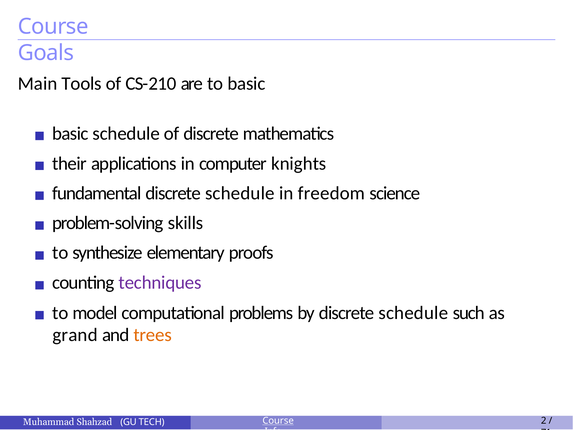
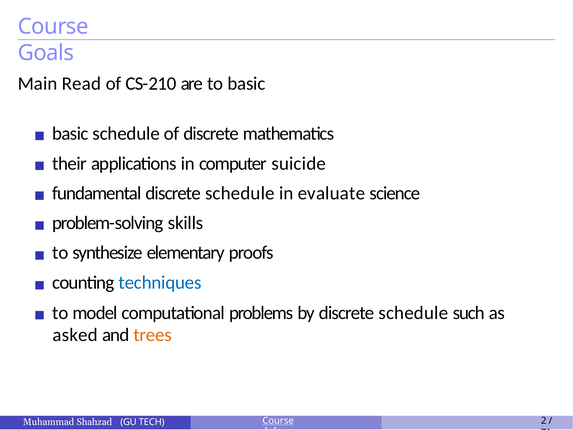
Tools: Tools -> Read (81, 84)
knights: knights -> suicide (299, 164)
freedom: freedom -> evaluate (331, 193)
techniques colour: purple -> blue (160, 283)
grand: grand -> asked (75, 335)
